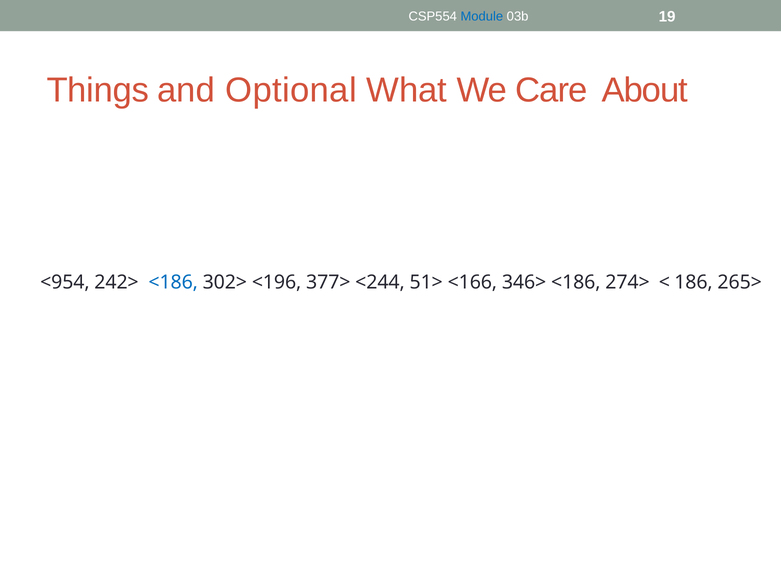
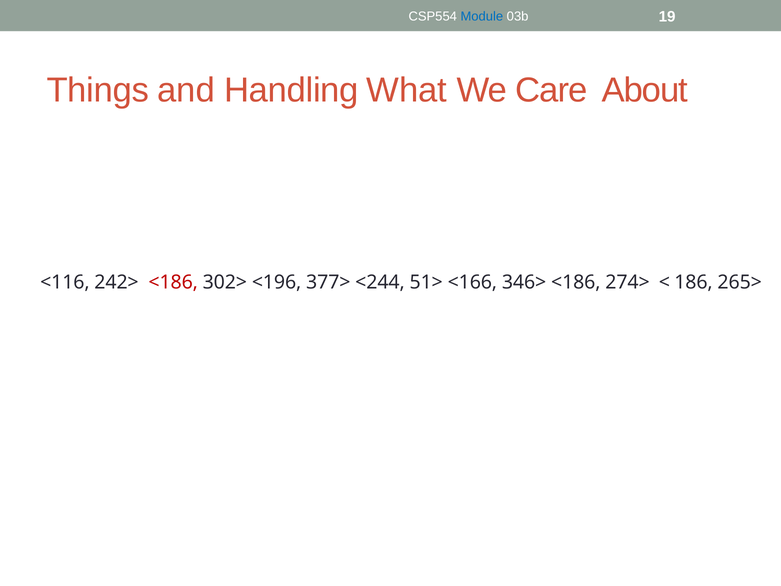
Optional: Optional -> Handling (291, 90)
<954: <954 -> <116 (65, 282)
<186 colour: blue -> red (173, 282)
